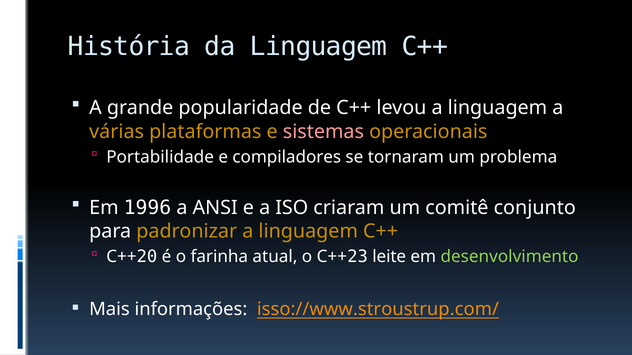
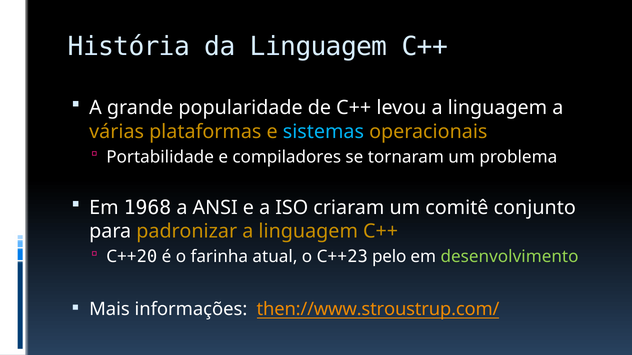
sistemas colour: pink -> light blue (323, 132)
1996: 1996 -> 1968 (147, 208)
leite: leite -> pelo (389, 257)
isso://www.stroustrup.com/: isso://www.stroustrup.com/ -> then://www.stroustrup.com/ (378, 310)
